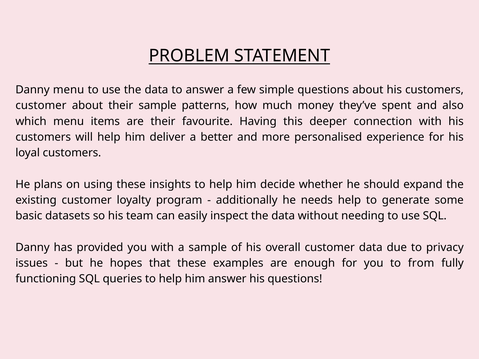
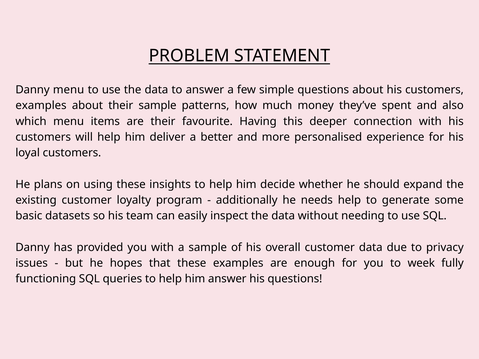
customer: customer -> examples (41, 106)
from: from -> week (421, 263)
